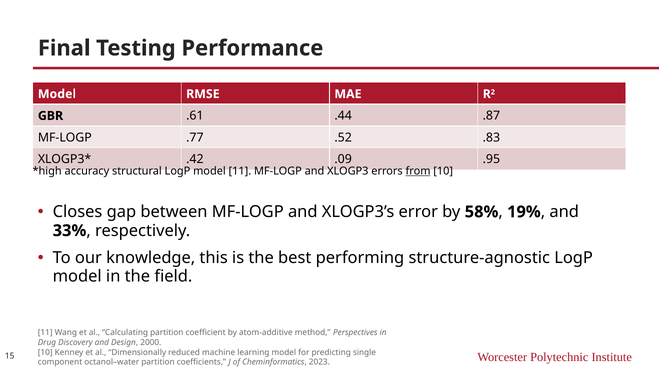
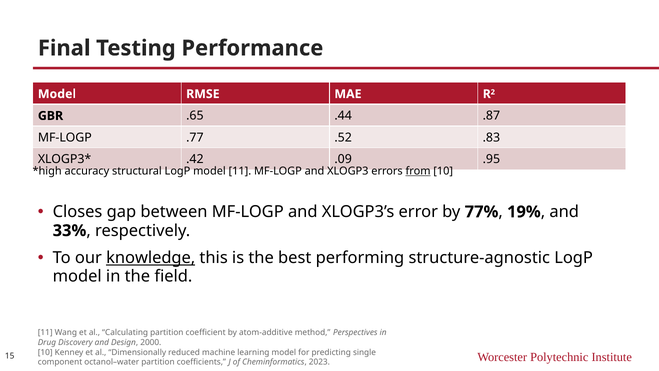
.61: .61 -> .65 (195, 116)
58%: 58% -> 77% (482, 212)
knowledge underline: none -> present (151, 257)
